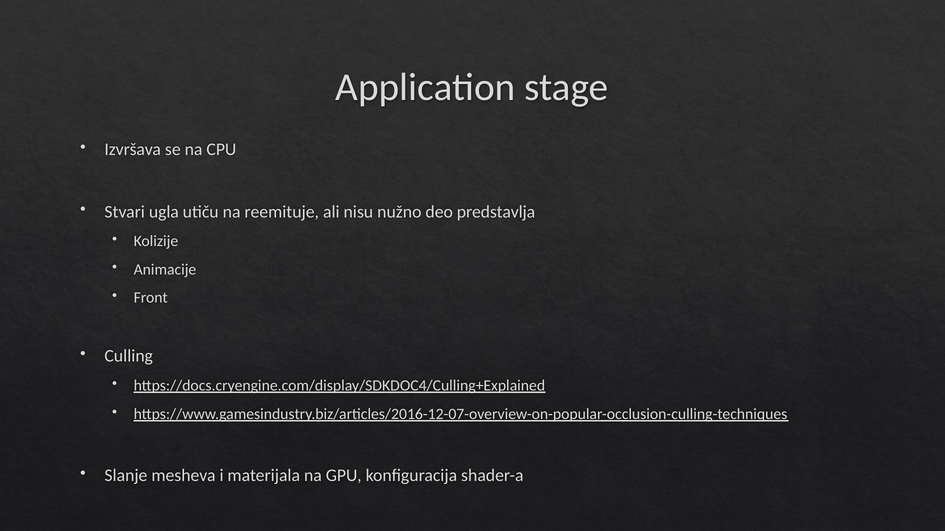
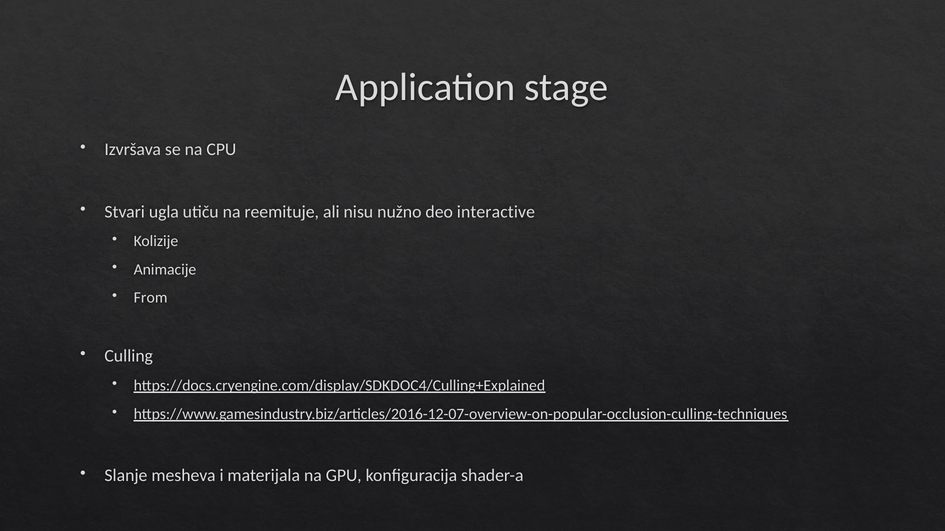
predstavlja: predstavlja -> interactive (496, 212)
Front: Front -> From (151, 298)
